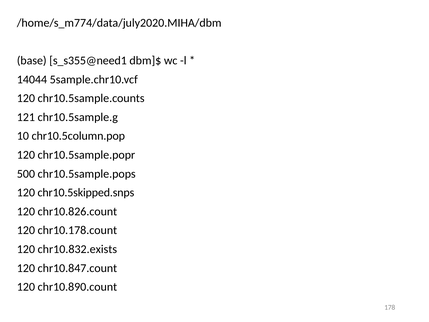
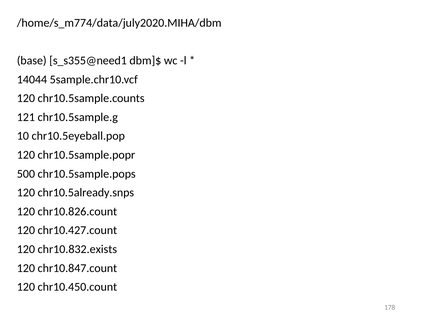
chr10.5column.pop: chr10.5column.pop -> chr10.5eyeball.pop (78, 136)
chr10.5skipped.snps: chr10.5skipped.snps -> chr10.5already.snps (86, 192)
chr10.178.count: chr10.178.count -> chr10.427.count (77, 230)
chr10.890.count: chr10.890.count -> chr10.450.count (77, 287)
